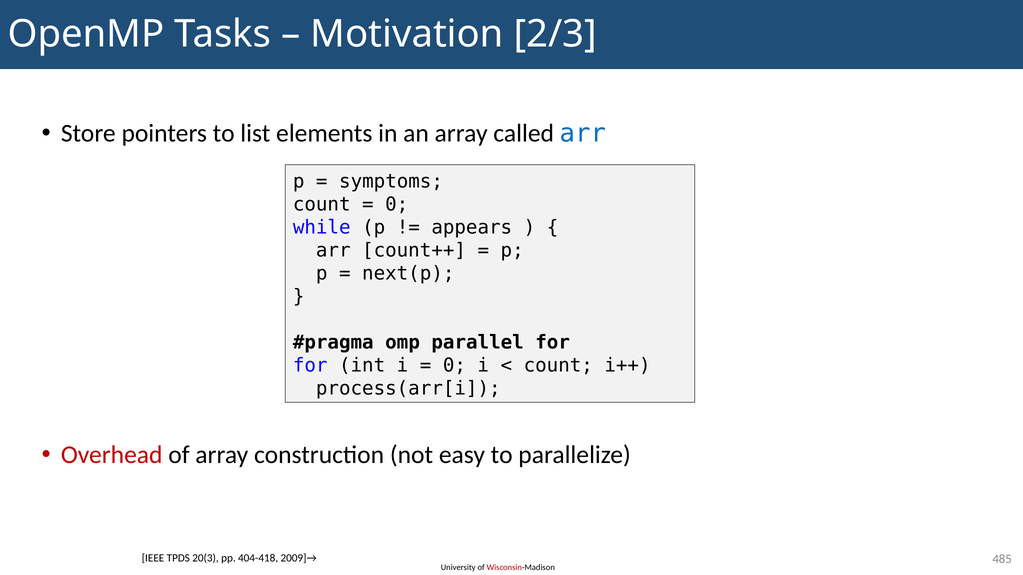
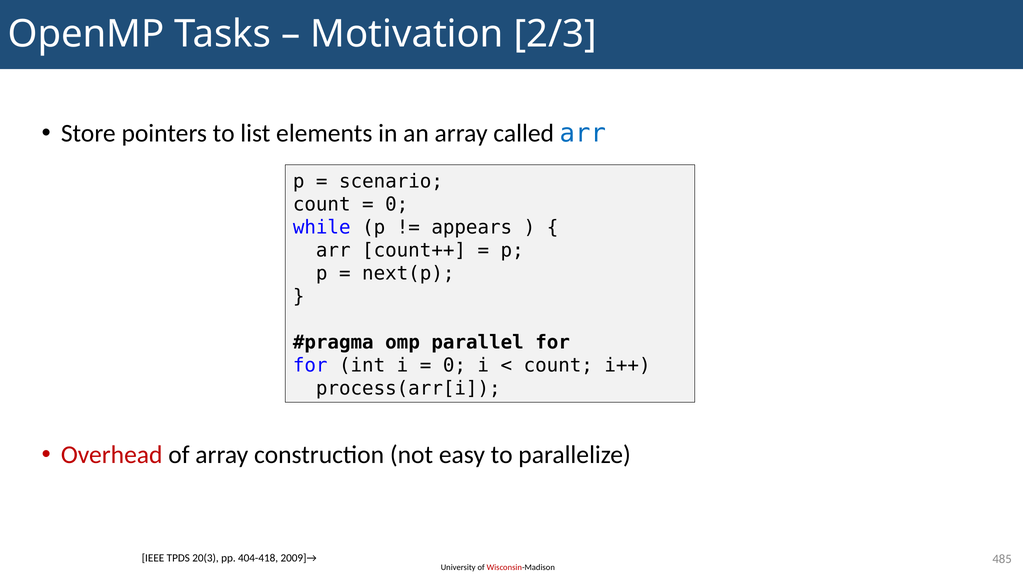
symptoms: symptoms -> scenario (391, 181)
